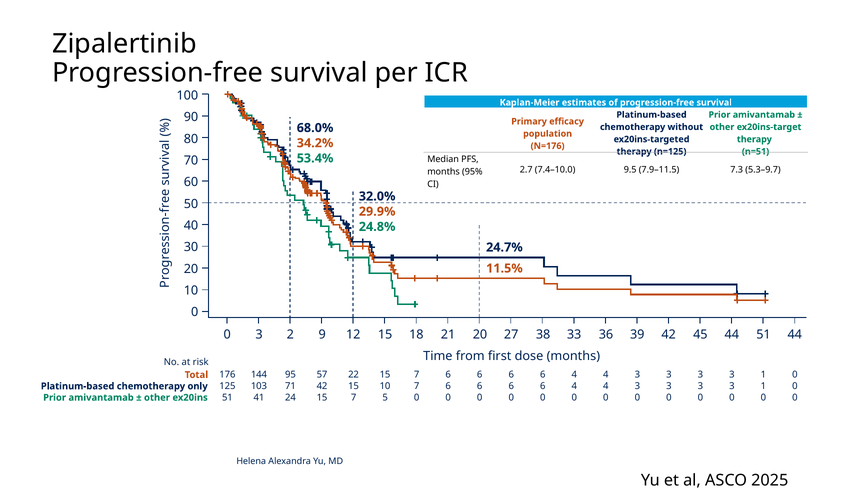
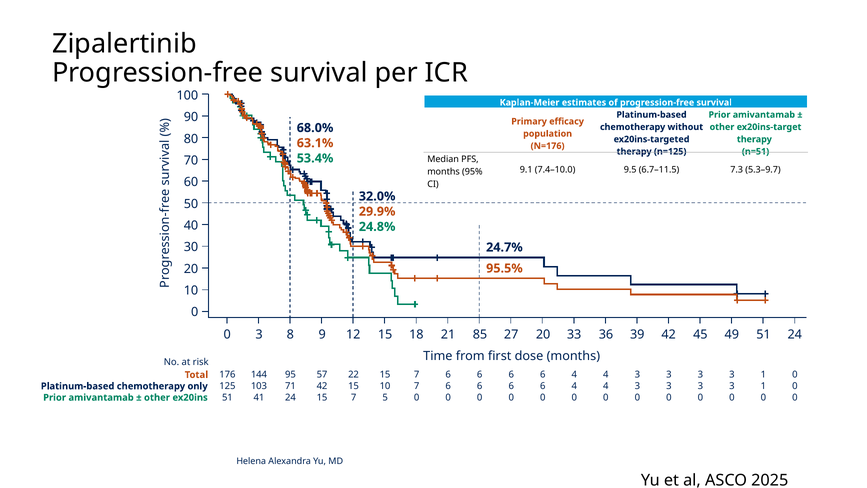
34.2%: 34.2% -> 63.1% (315, 143)
2.7: 2.7 -> 9.1 (526, 170)
7.9–11.5: 7.9–11.5 -> 6.7–11.5 (659, 170)
11.5%: 11.5% -> 95.5% (504, 268)
2: 2 -> 8 (290, 334)
21 20: 20 -> 85 (480, 334)
27 38: 38 -> 20 (543, 334)
45 44: 44 -> 49 (732, 334)
51 44: 44 -> 24 (795, 334)
